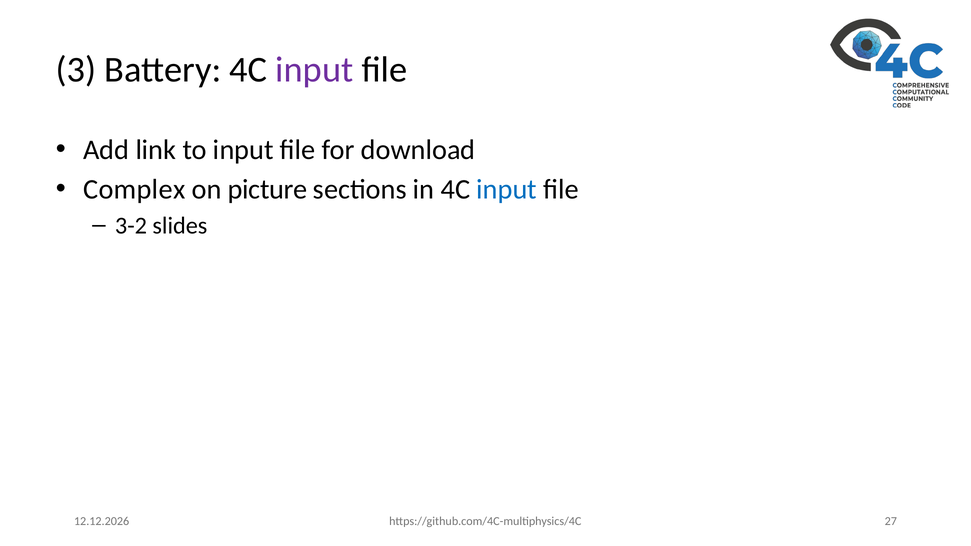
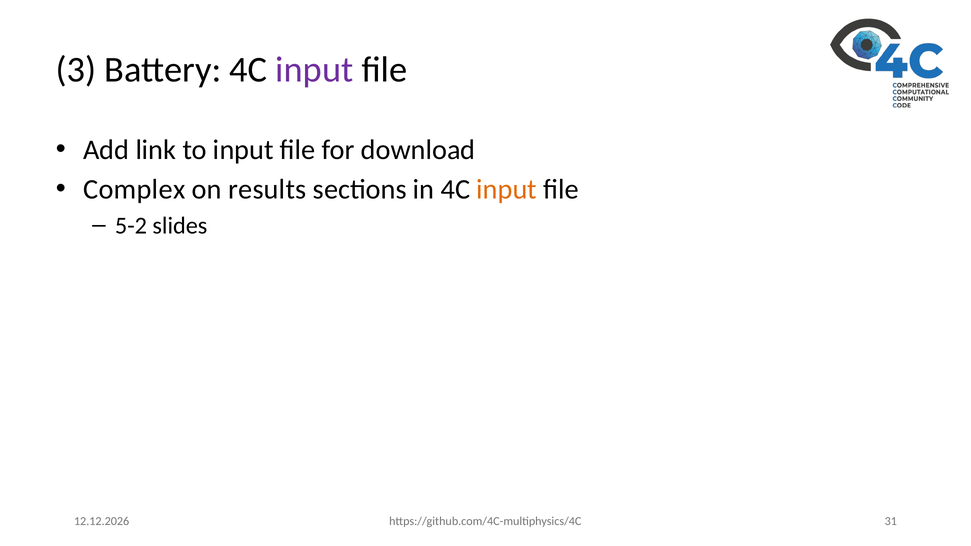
picture: picture -> results (267, 190)
input colour: blue -> orange (507, 190)
3-2: 3-2 -> 5-2 (131, 226)
27: 27 -> 31 (891, 521)
